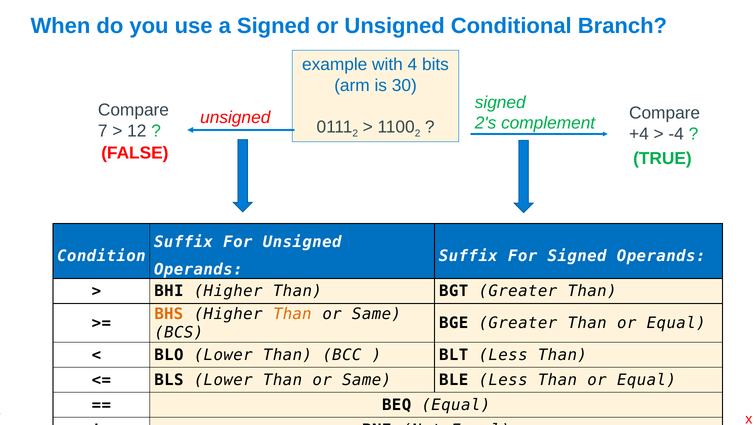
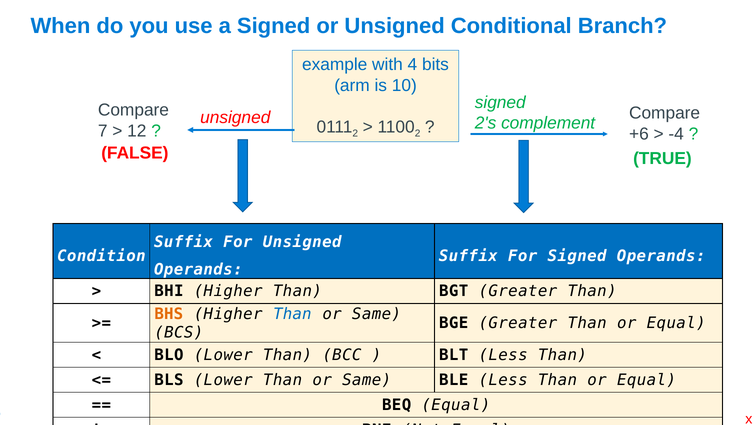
30: 30 -> 10 (404, 85)
+4: +4 -> +6 (639, 134)
Than colour: orange -> blue (292, 314)
